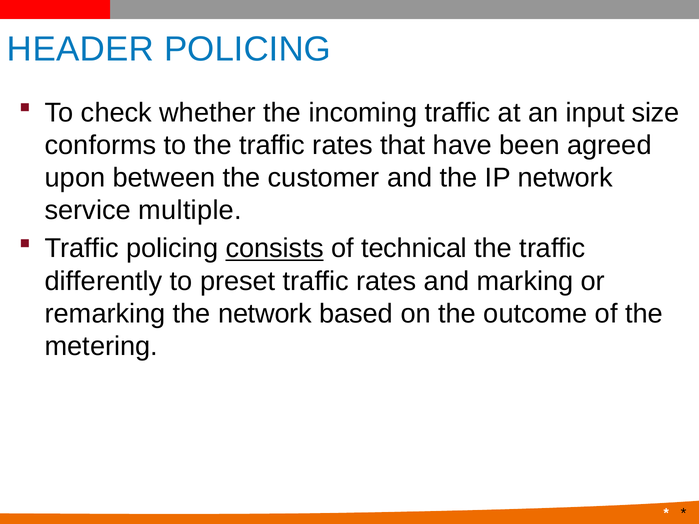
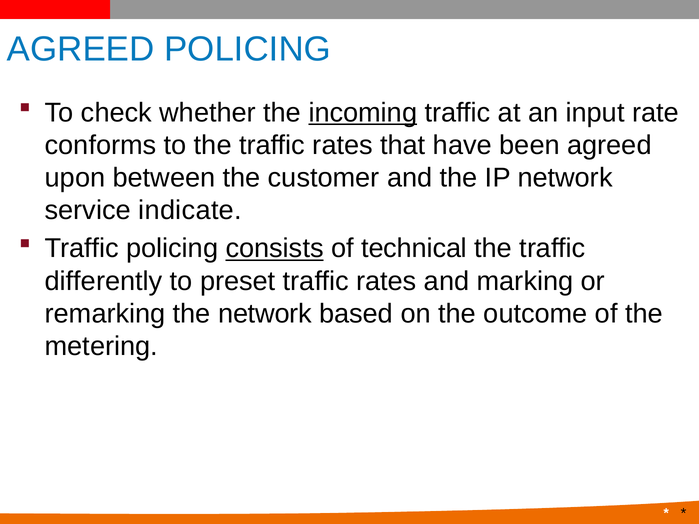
HEADER: HEADER -> AGREED (81, 49)
incoming underline: none -> present (363, 113)
size: size -> rate (655, 113)
multiple: multiple -> indicate (190, 211)
